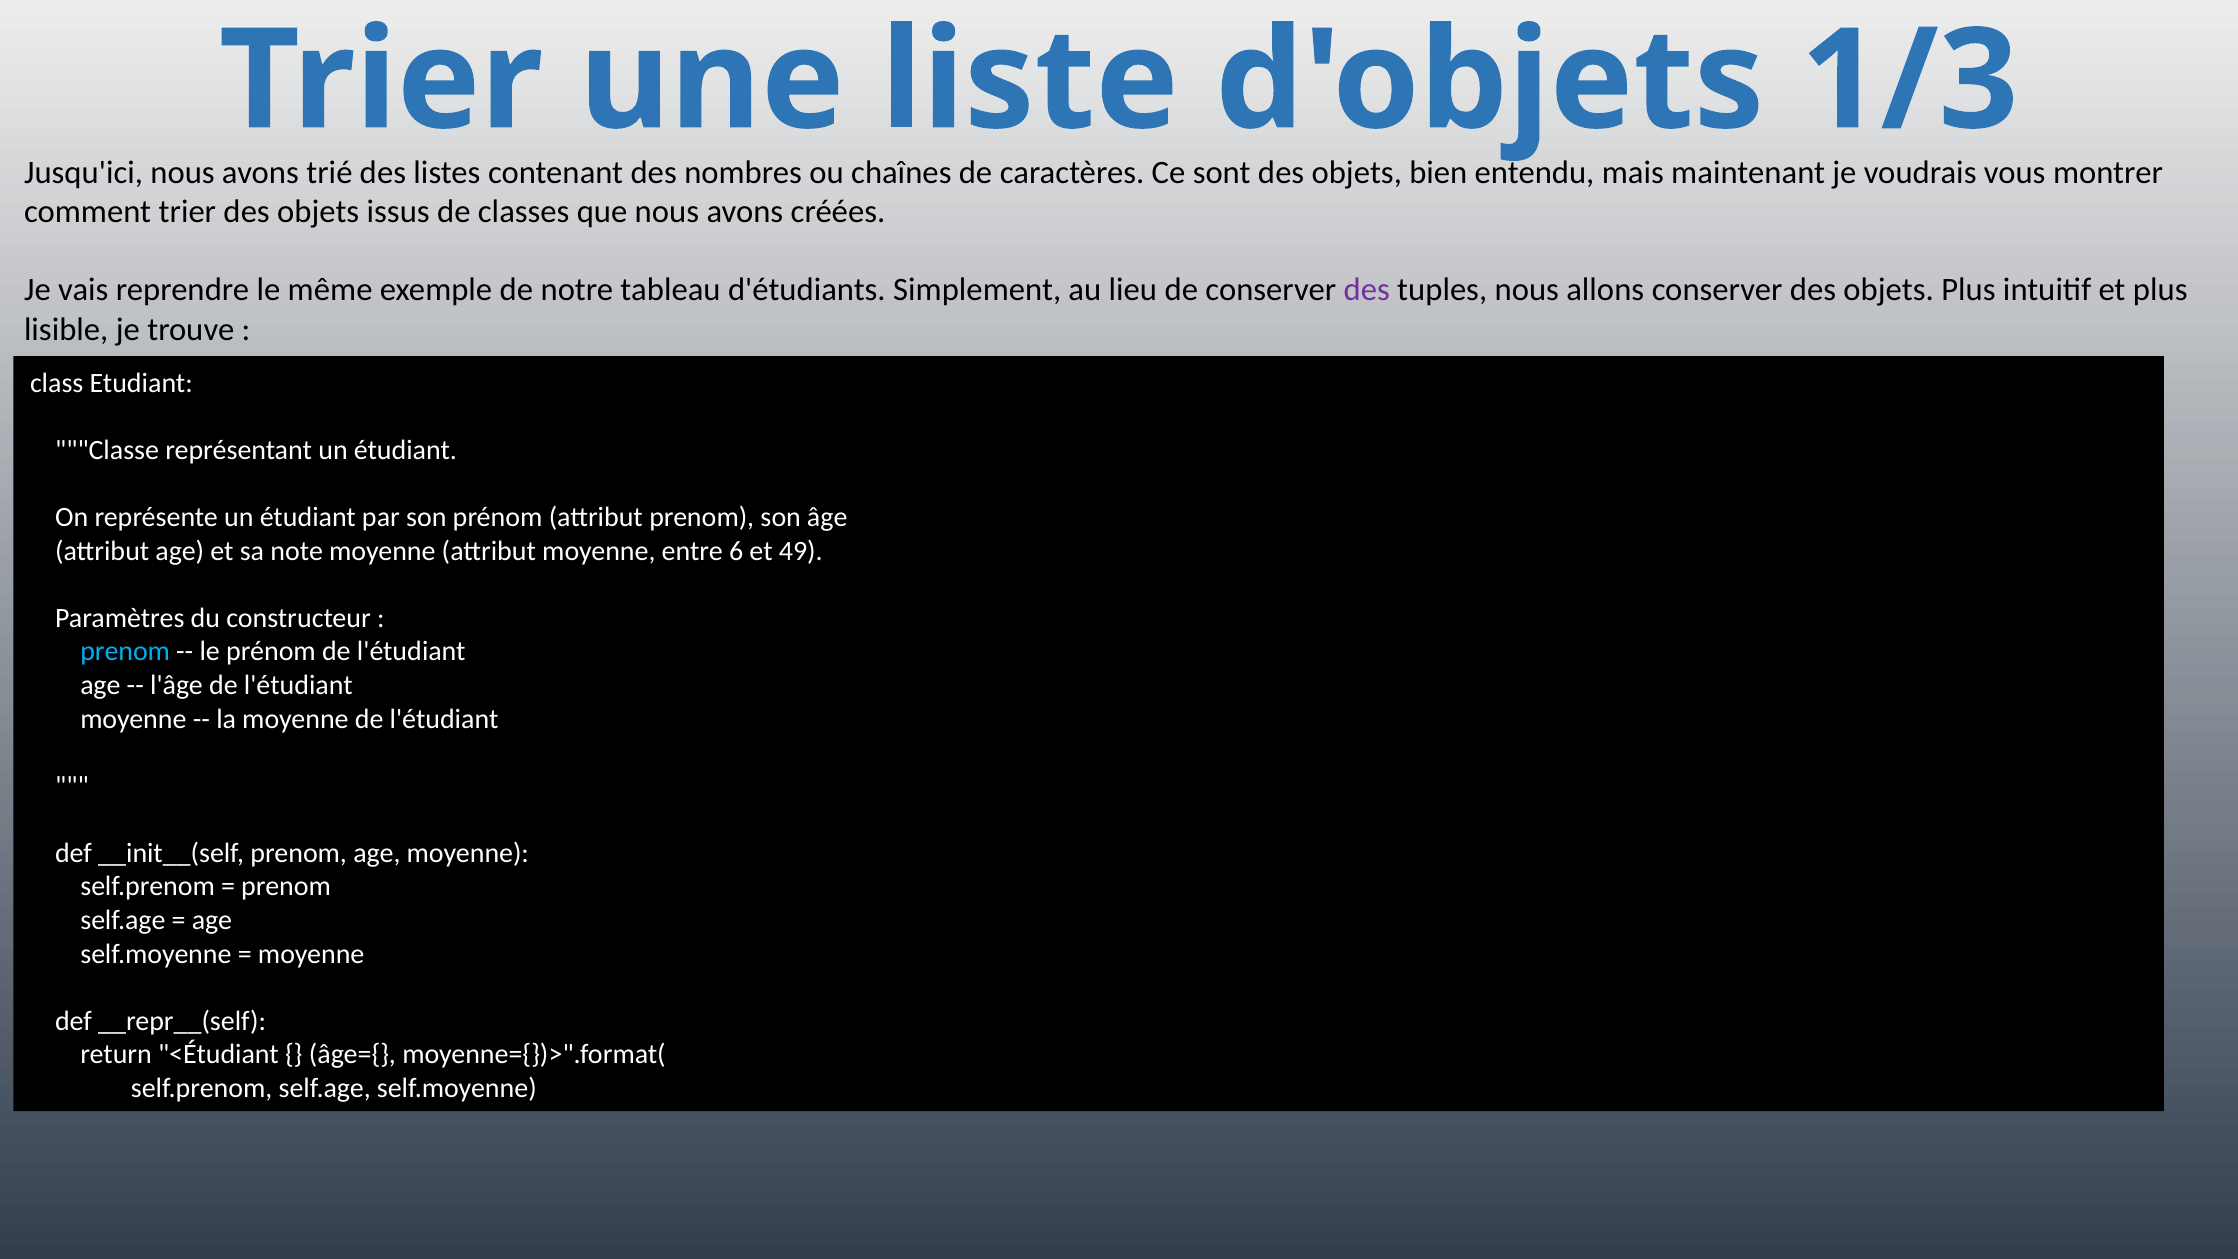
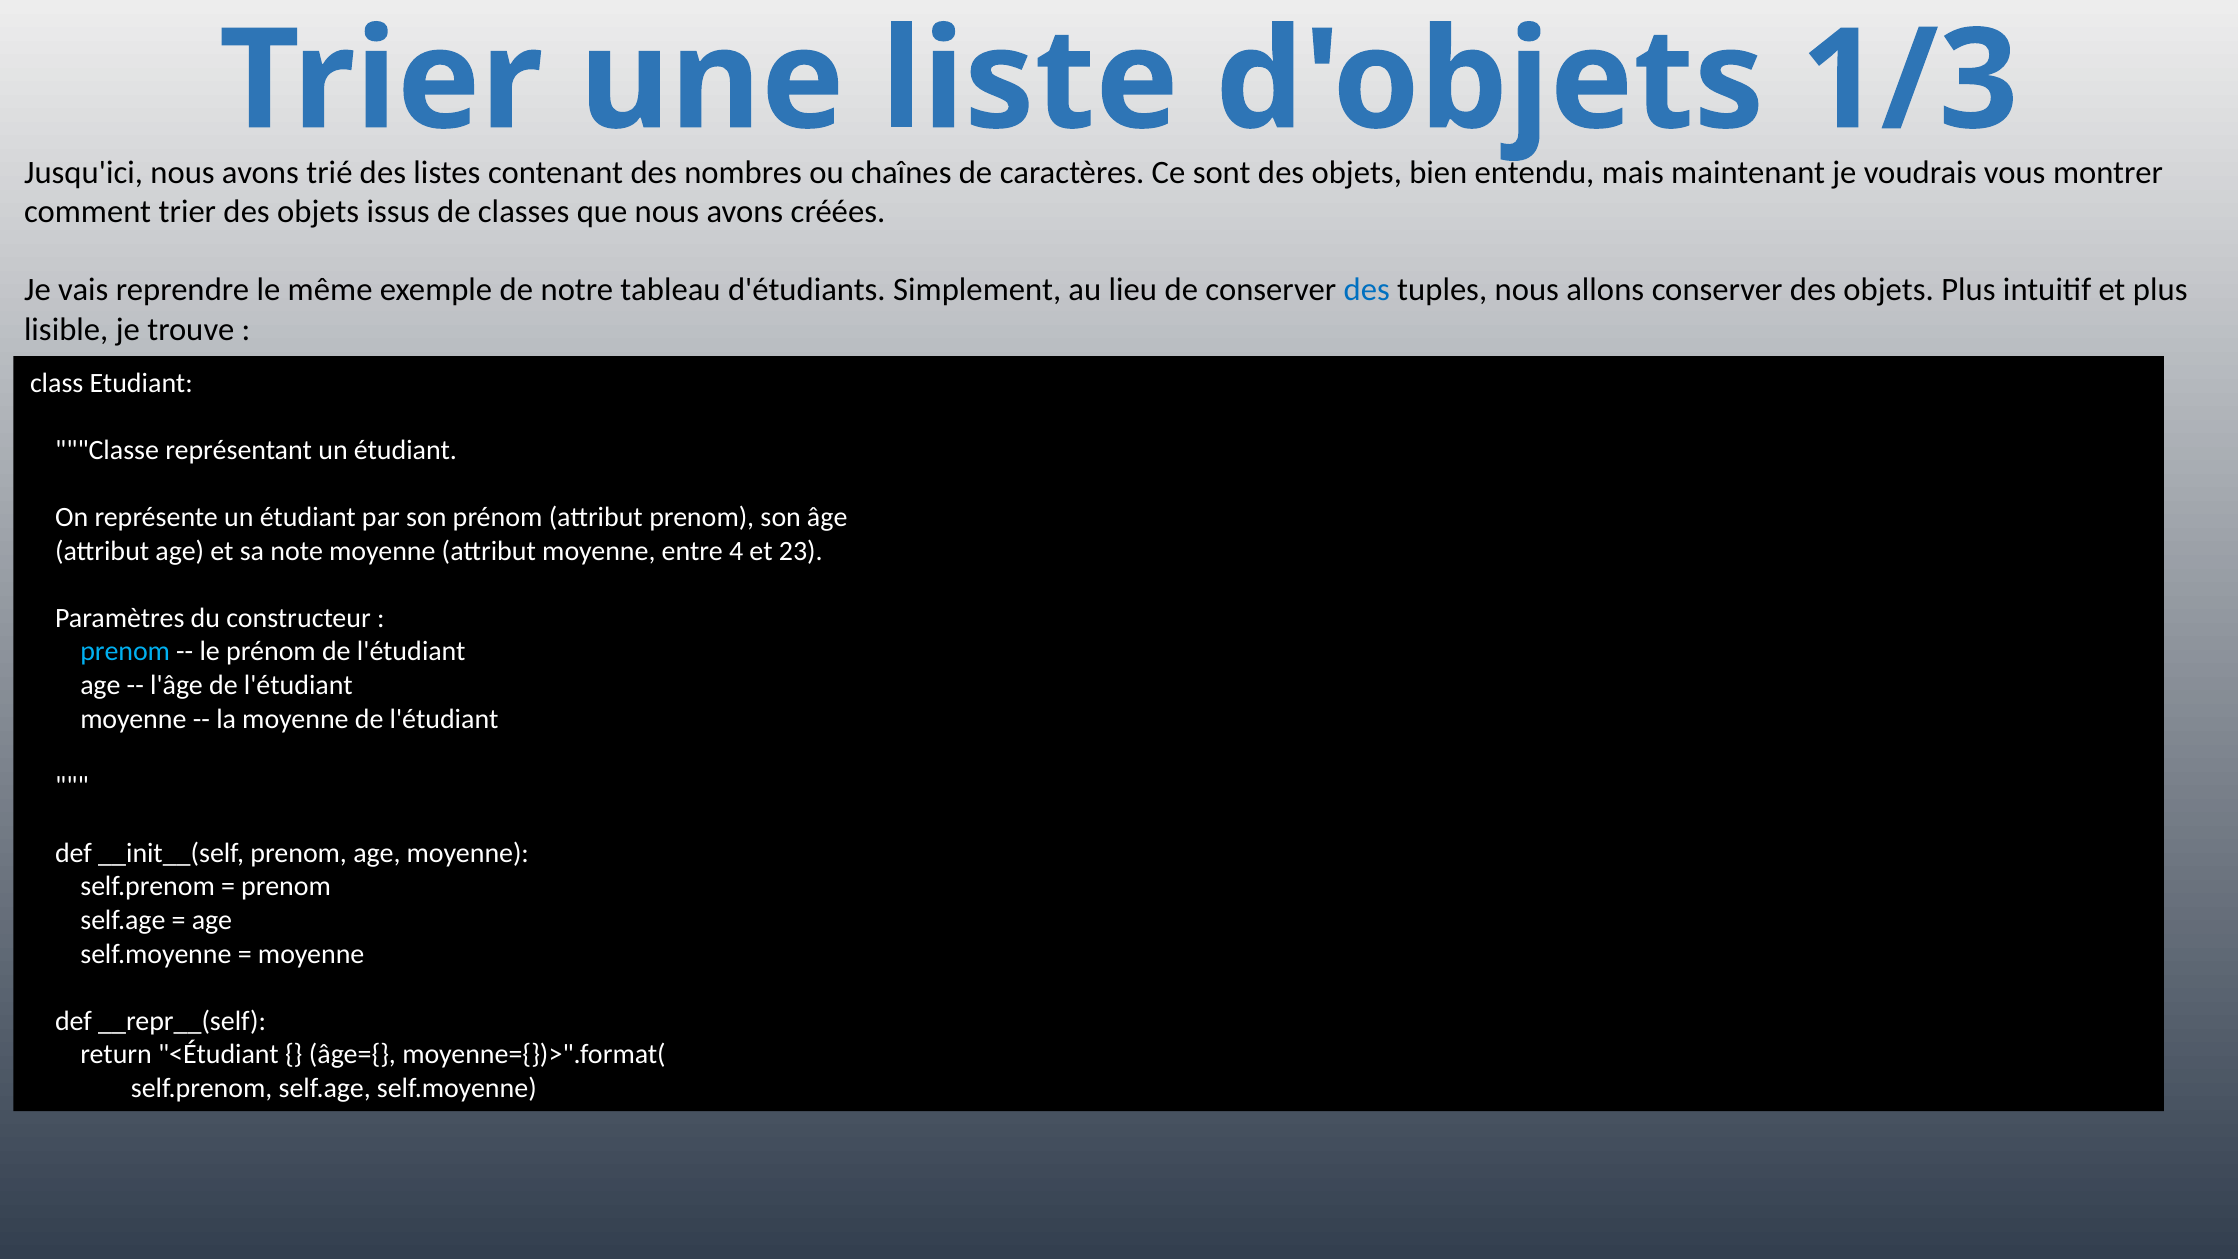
des colour: purple -> blue (1367, 290)
6: 6 -> 4 (736, 551)
49: 49 -> 23 (801, 551)
